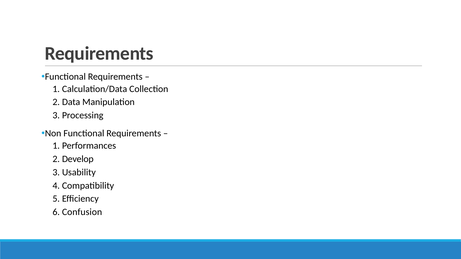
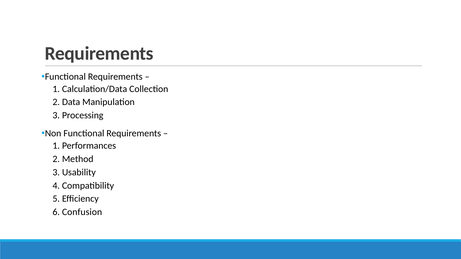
Develop: Develop -> Method (78, 159)
